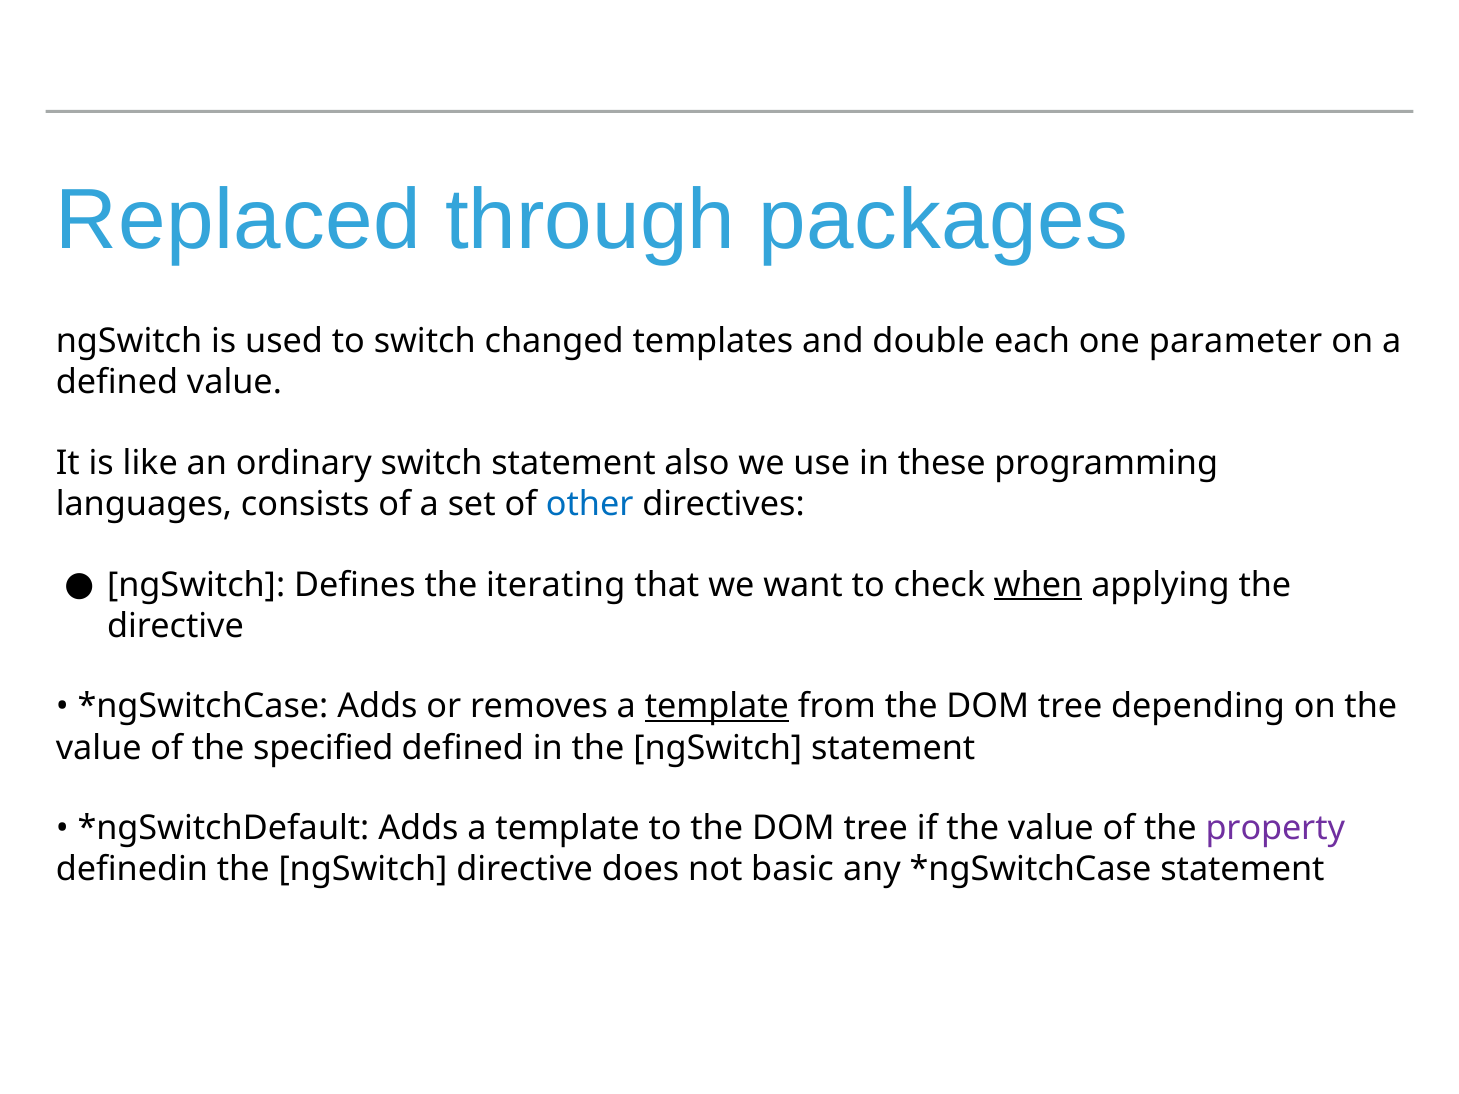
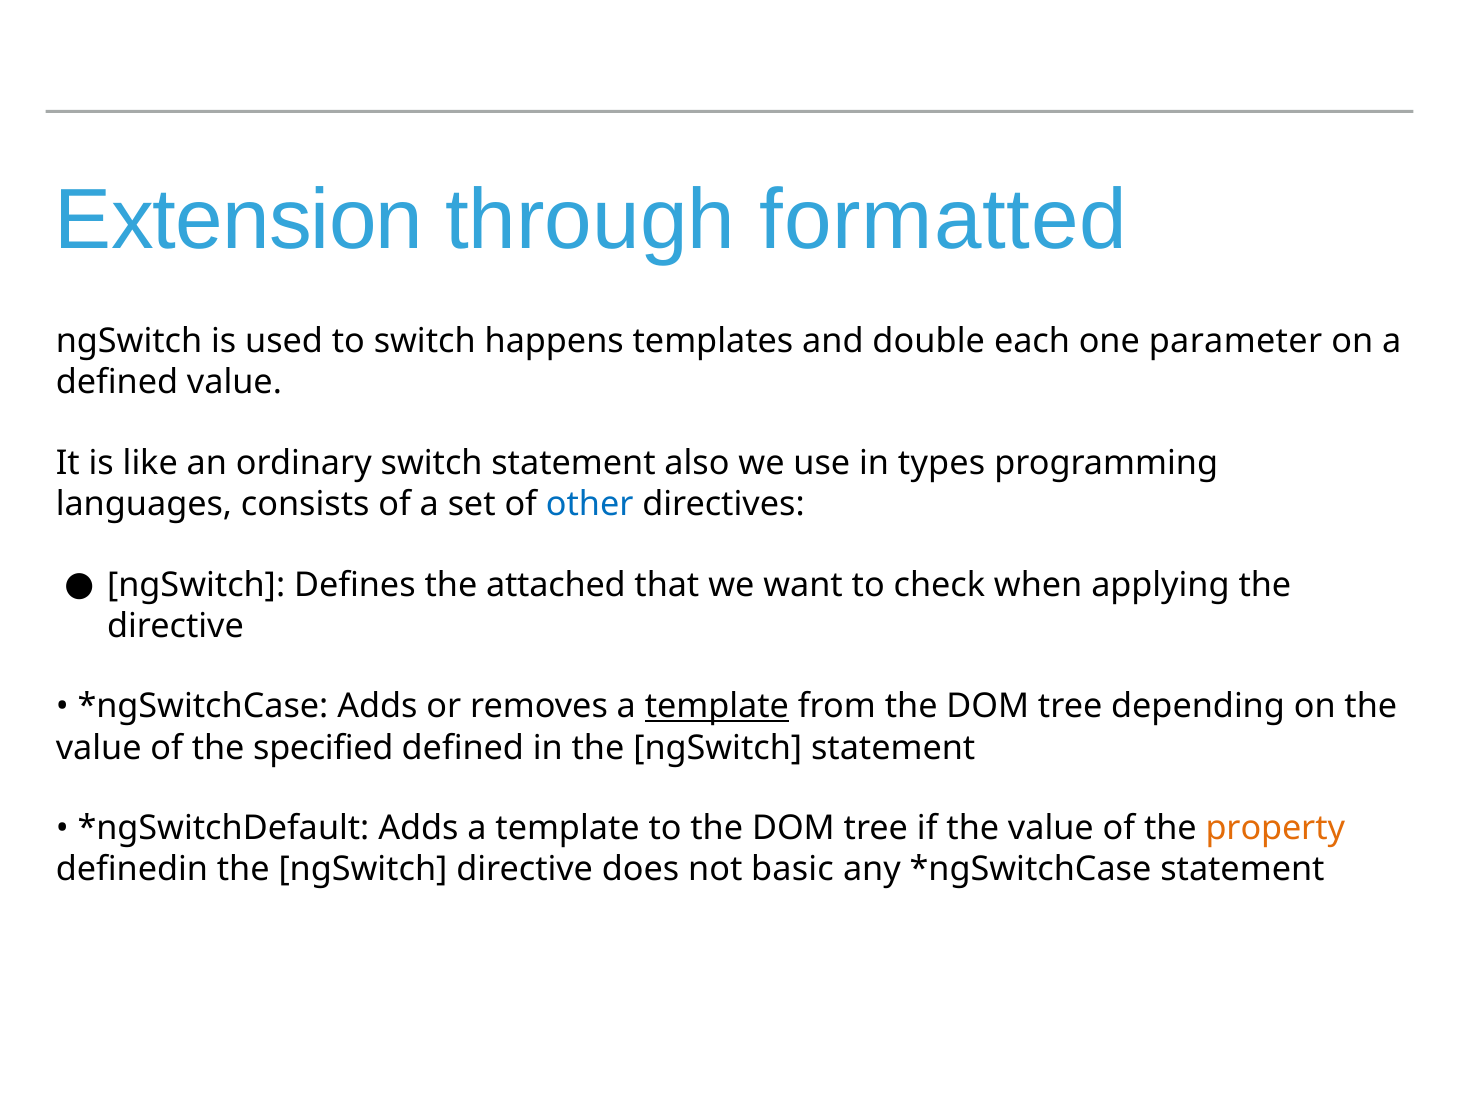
Replaced: Replaced -> Extension (239, 220)
packages: packages -> formatted (944, 220)
changed: changed -> happens (554, 341)
these: these -> types (942, 463)
iterating: iterating -> attached (556, 585)
when underline: present -> none (1038, 585)
property colour: purple -> orange (1275, 829)
